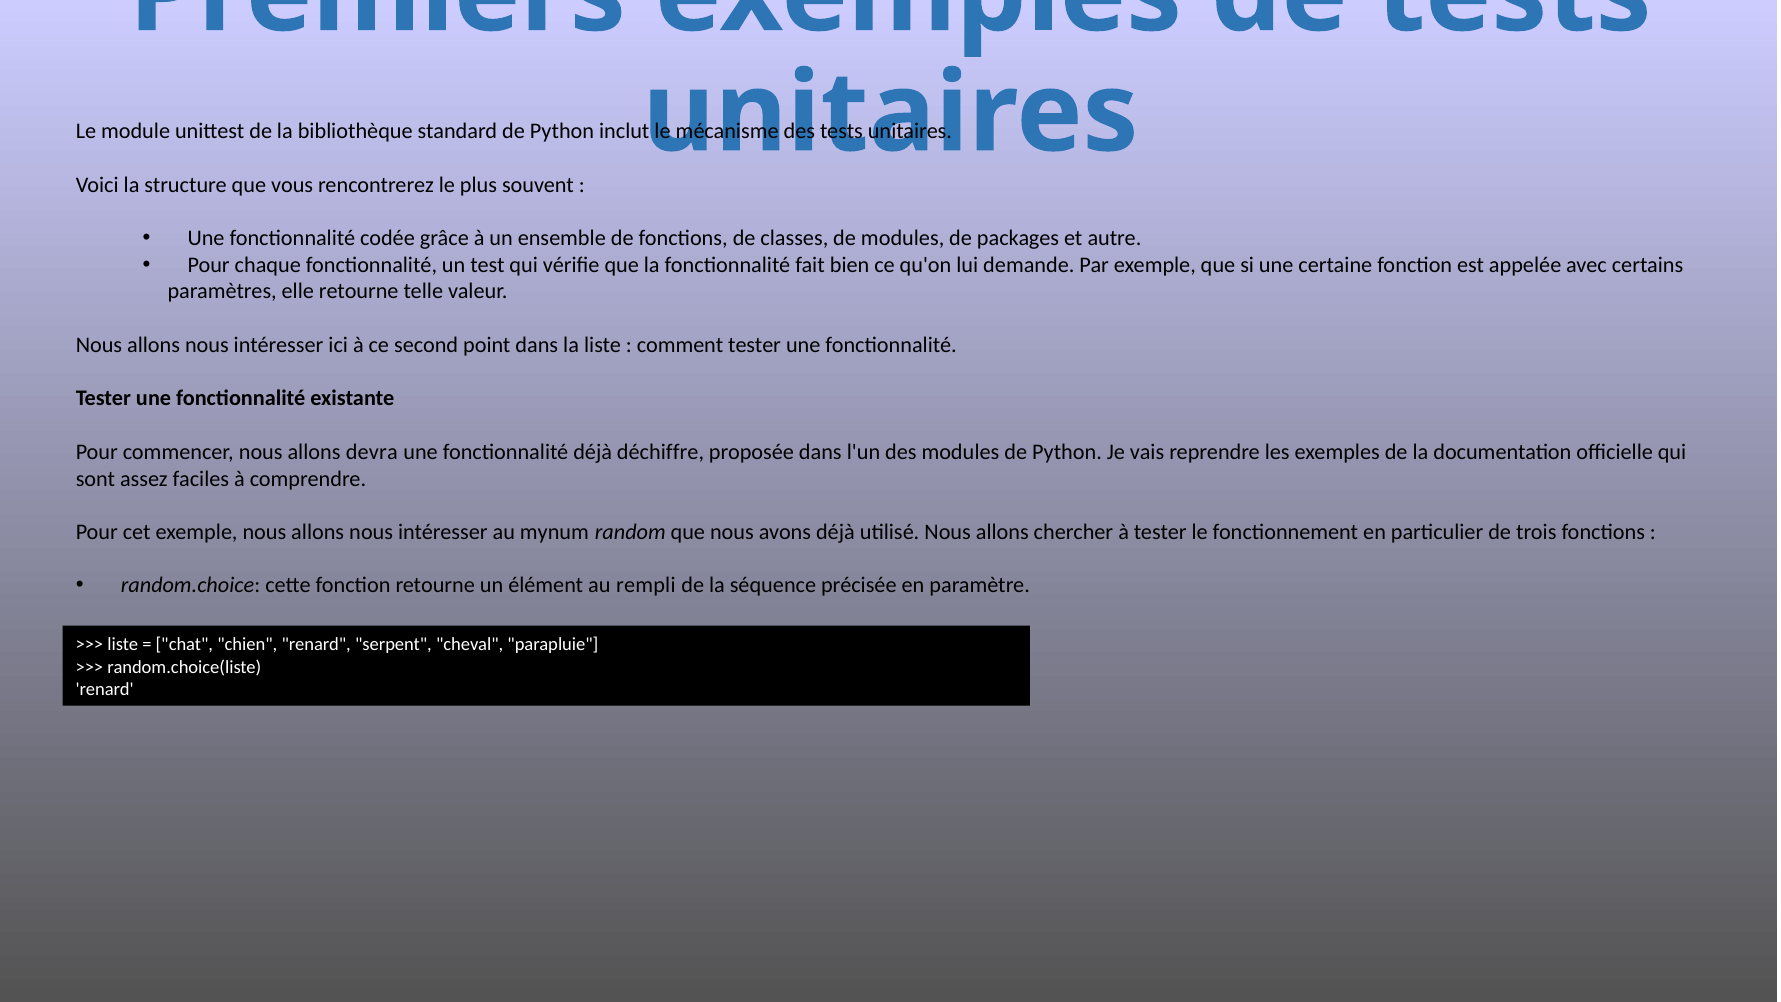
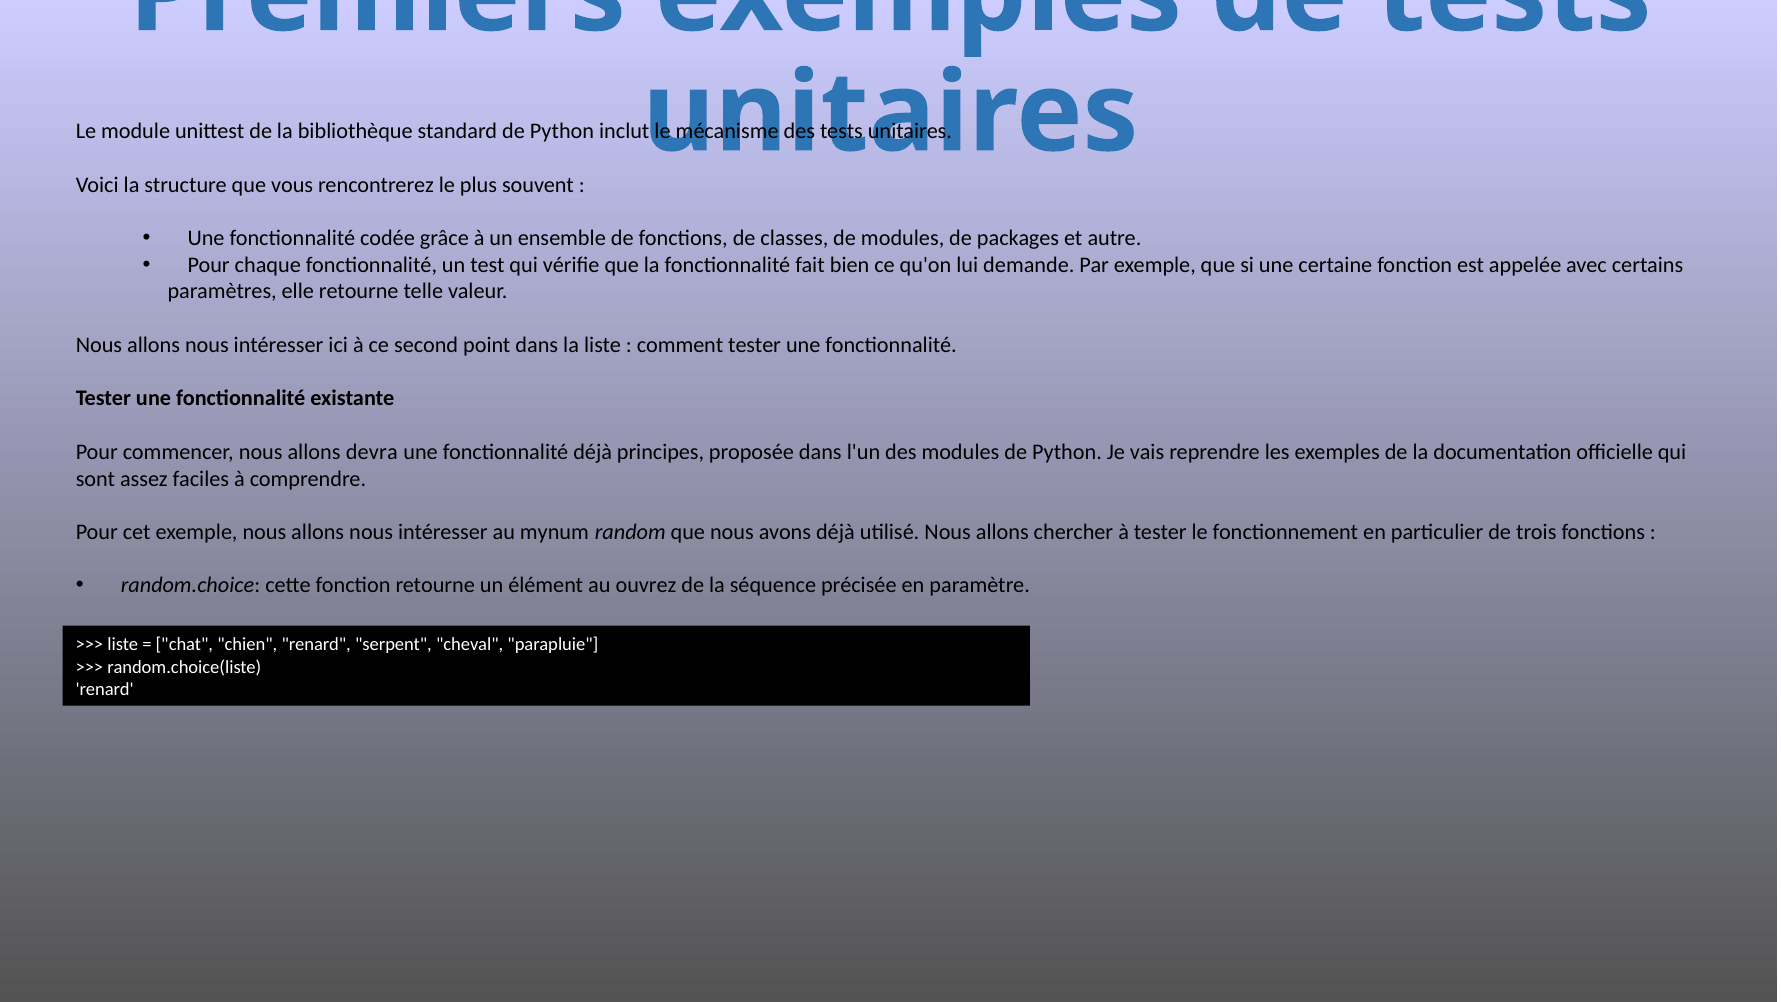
déchiffre: déchiffre -> principes (661, 452)
rempli: rempli -> ouvrez (646, 585)
